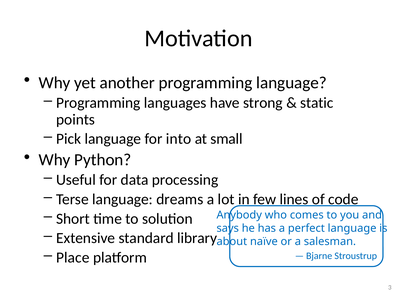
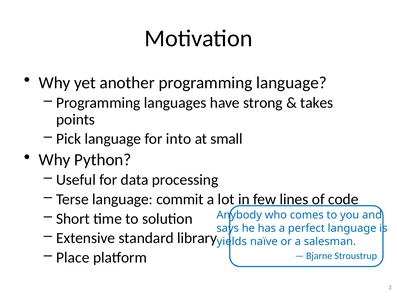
static: static -> takes (317, 103)
dreams: dreams -> commit (180, 200)
about: about -> yields (232, 242)
